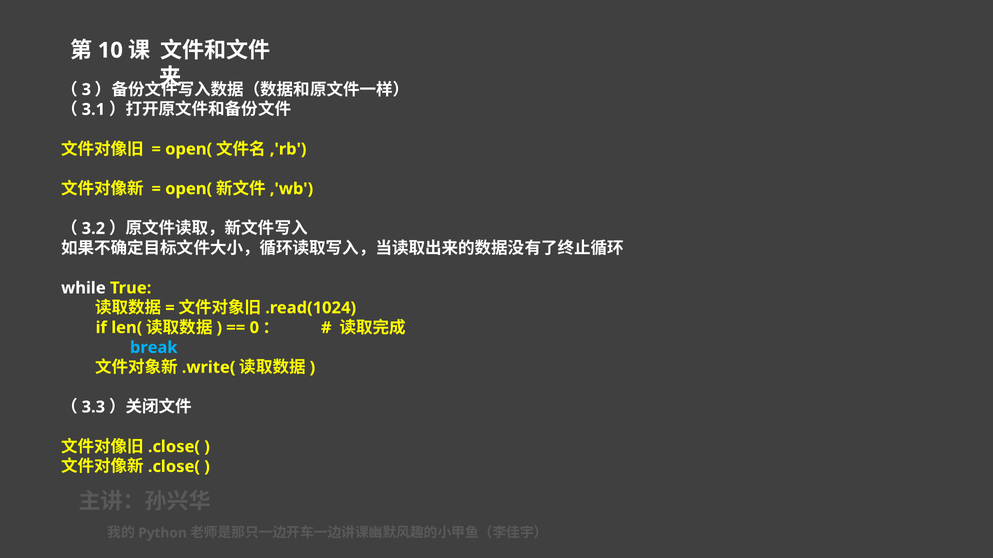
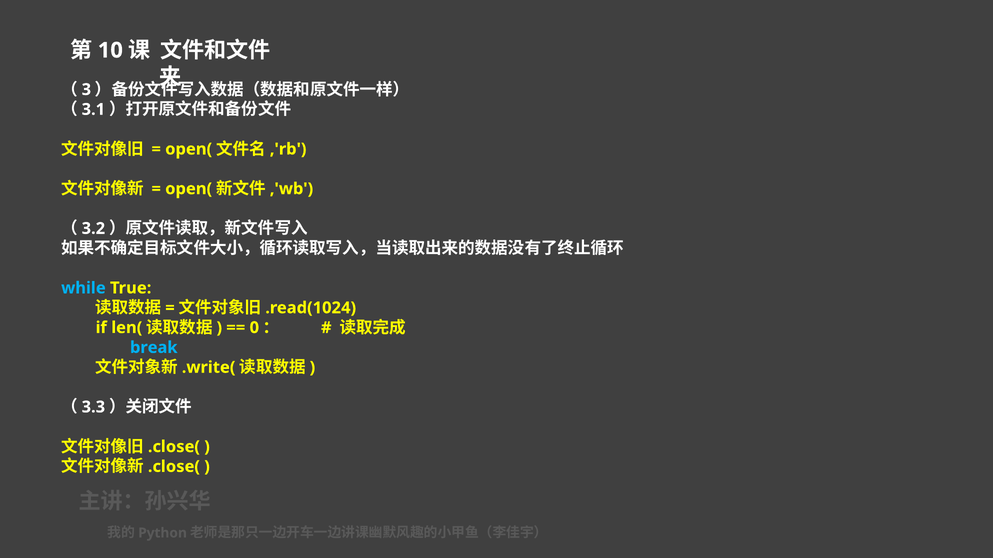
while colour: white -> light blue (83, 288)
